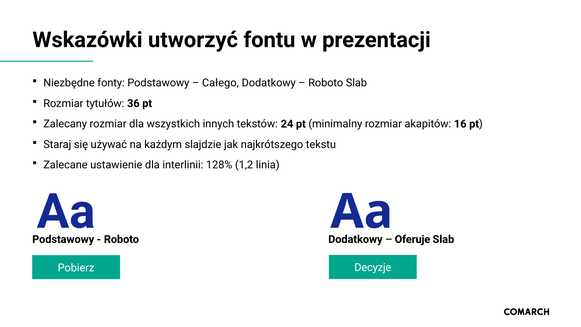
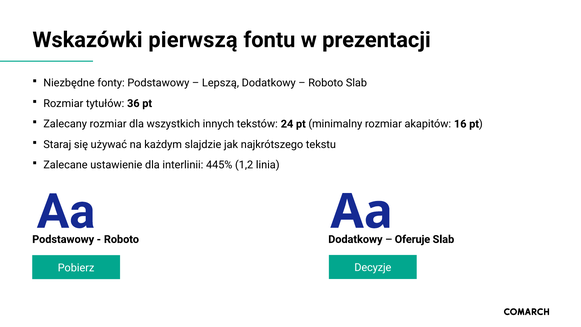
utworzyć: utworzyć -> pierwszą (193, 40)
Całego: Całego -> Lepszą (220, 83)
128%: 128% -> 445% (219, 165)
